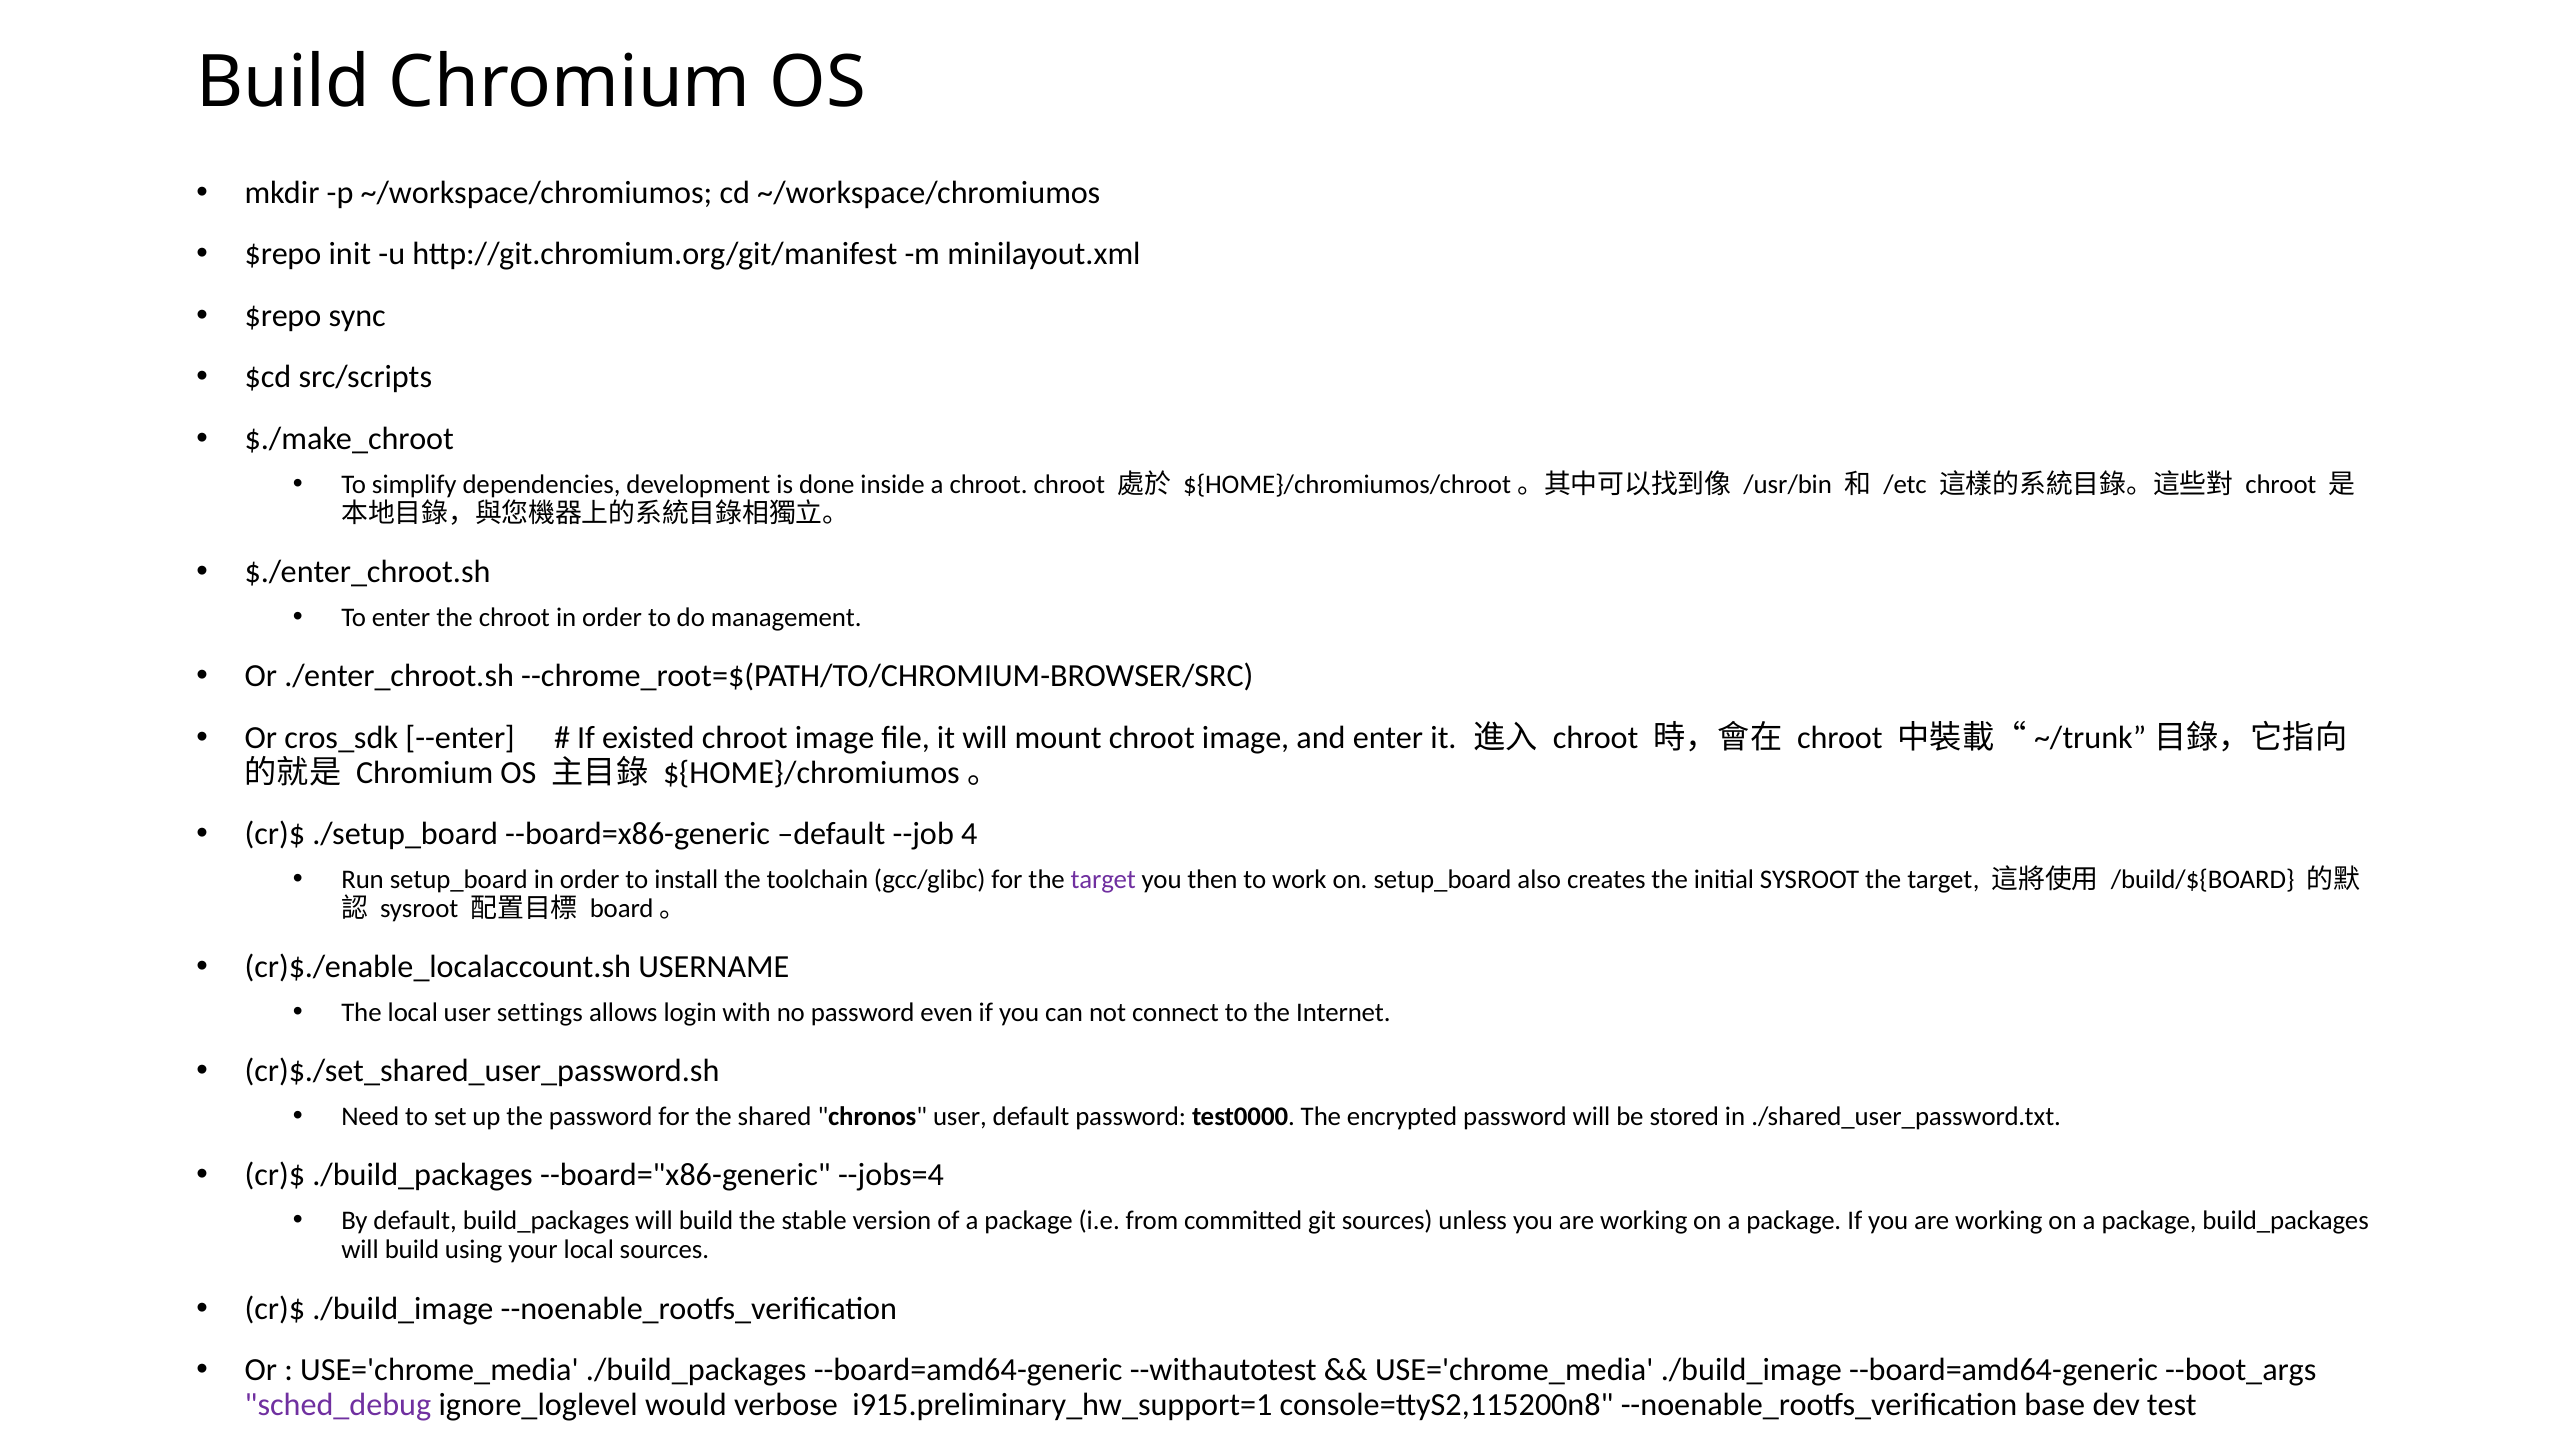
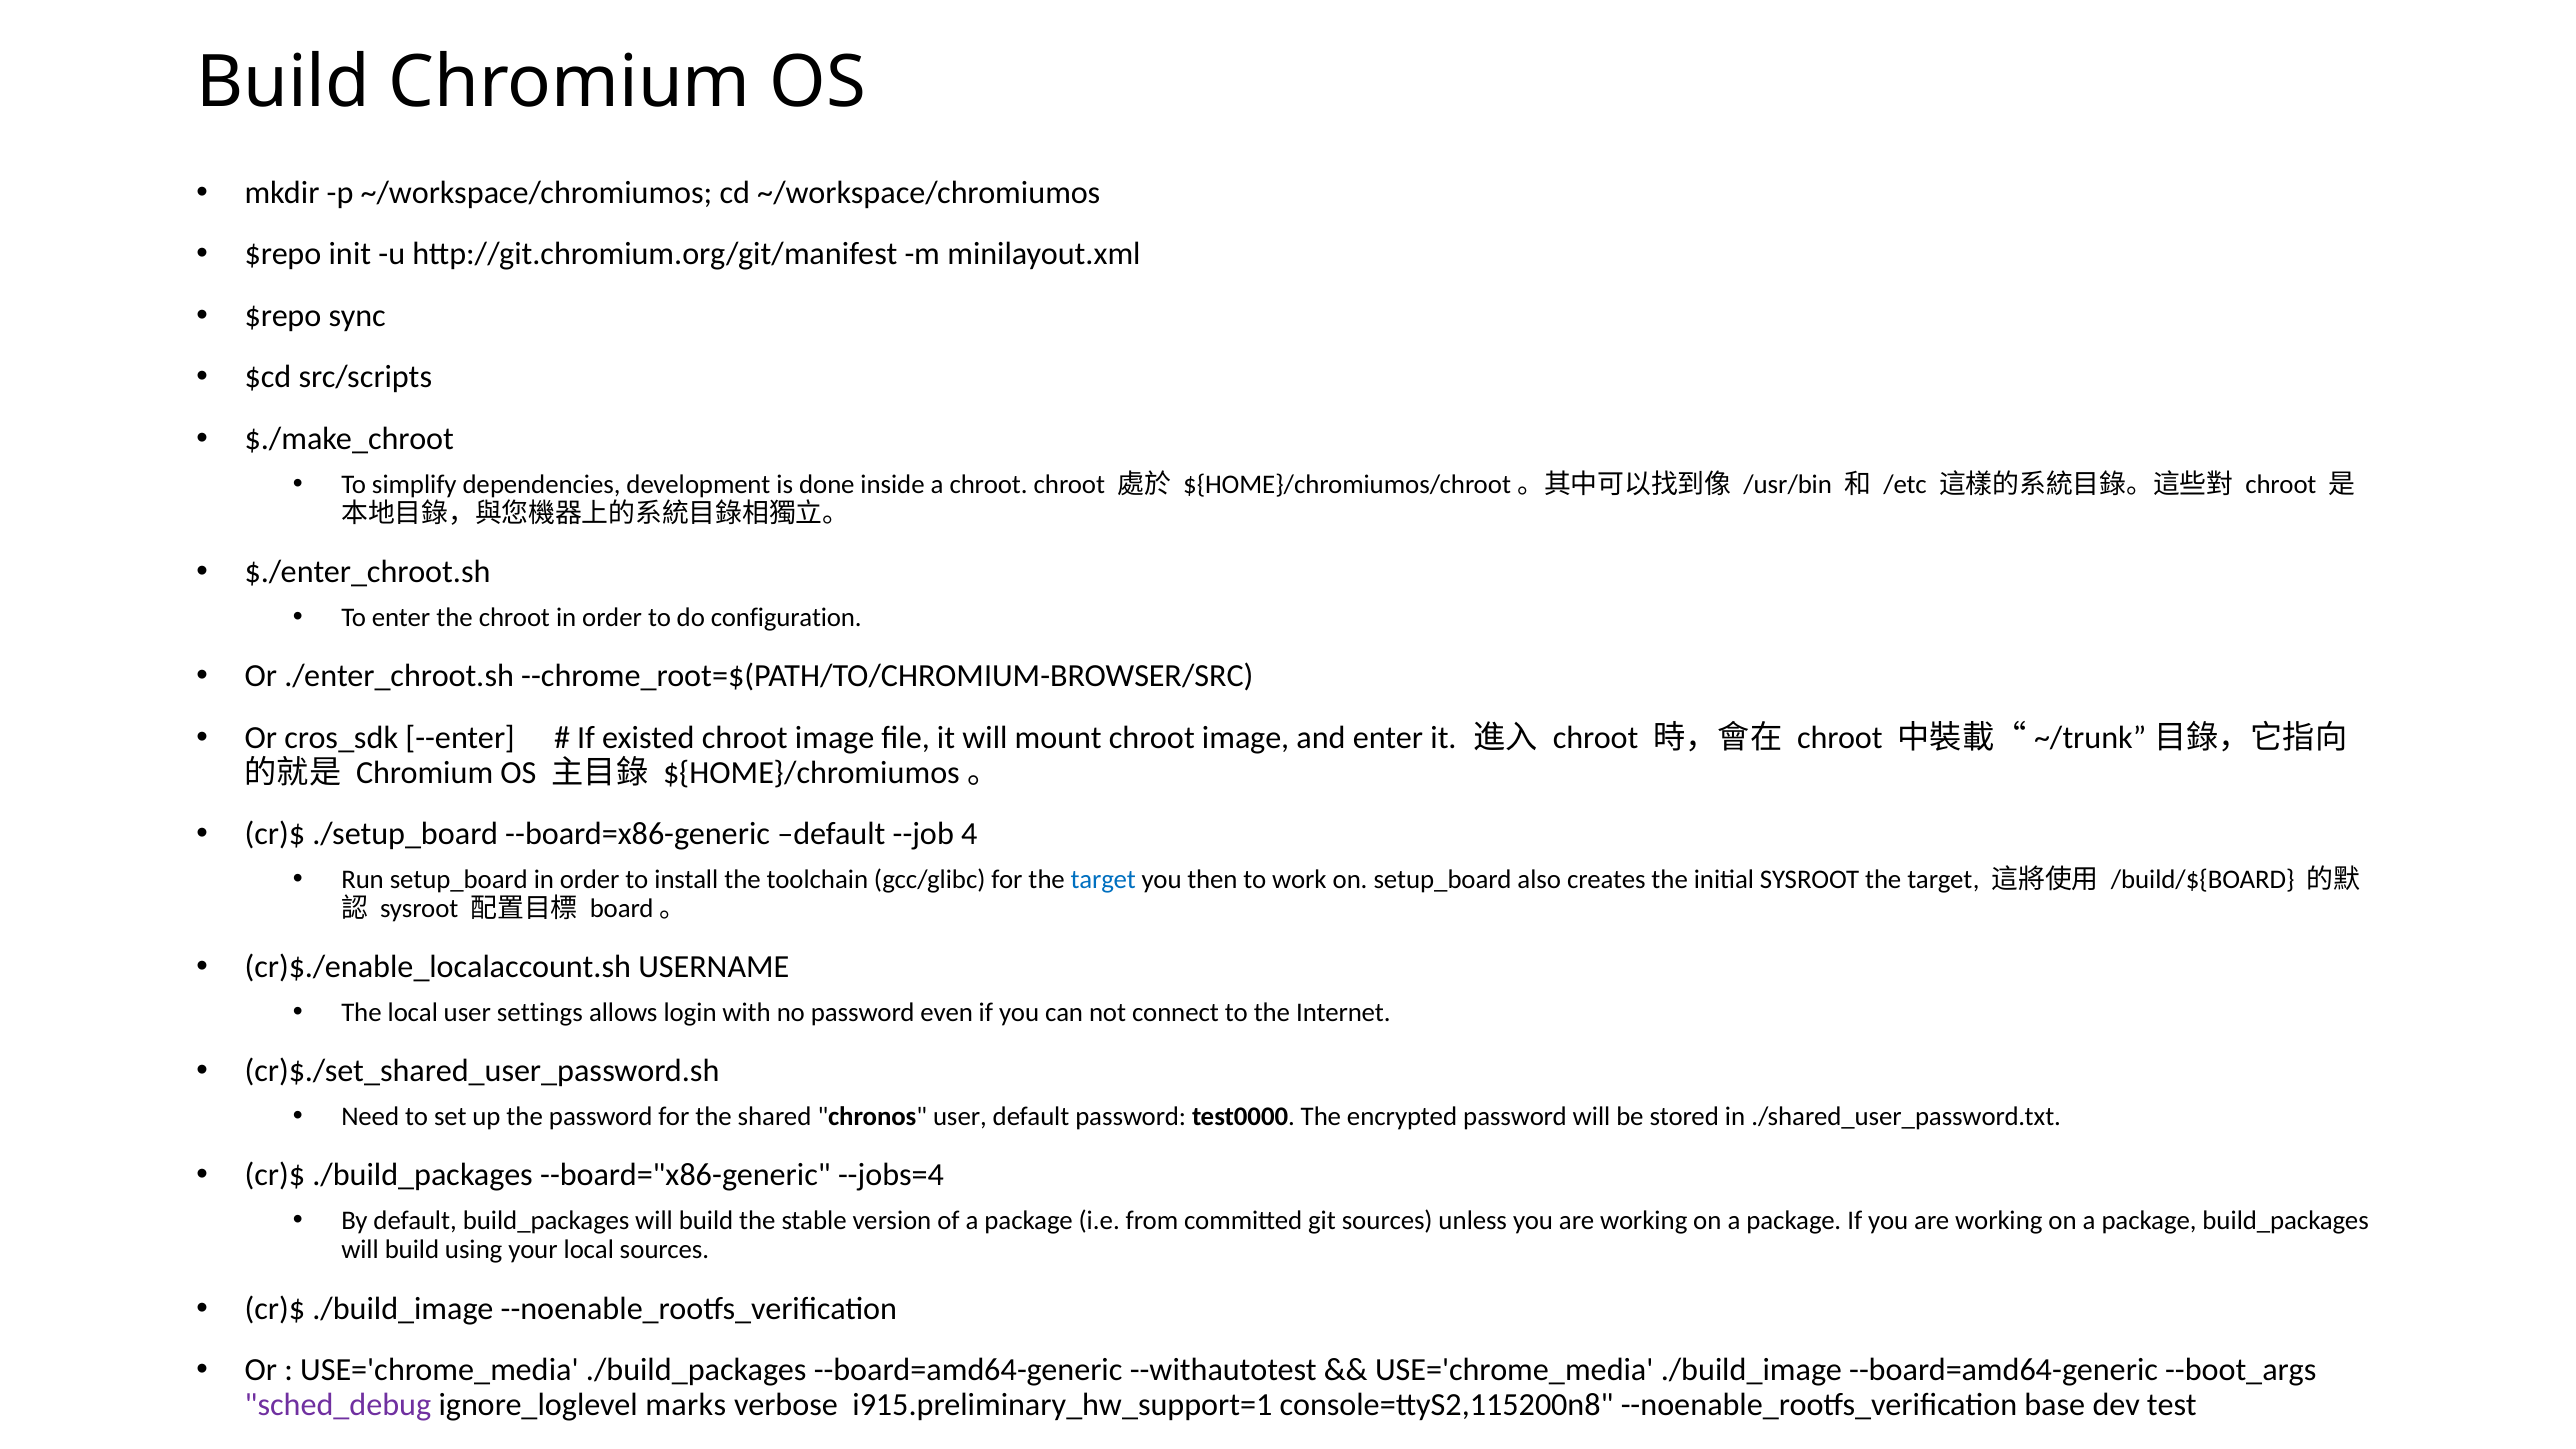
management: management -> configuration (786, 617)
target colour: purple -> blue (1103, 879)
would: would -> marks (686, 1405)
